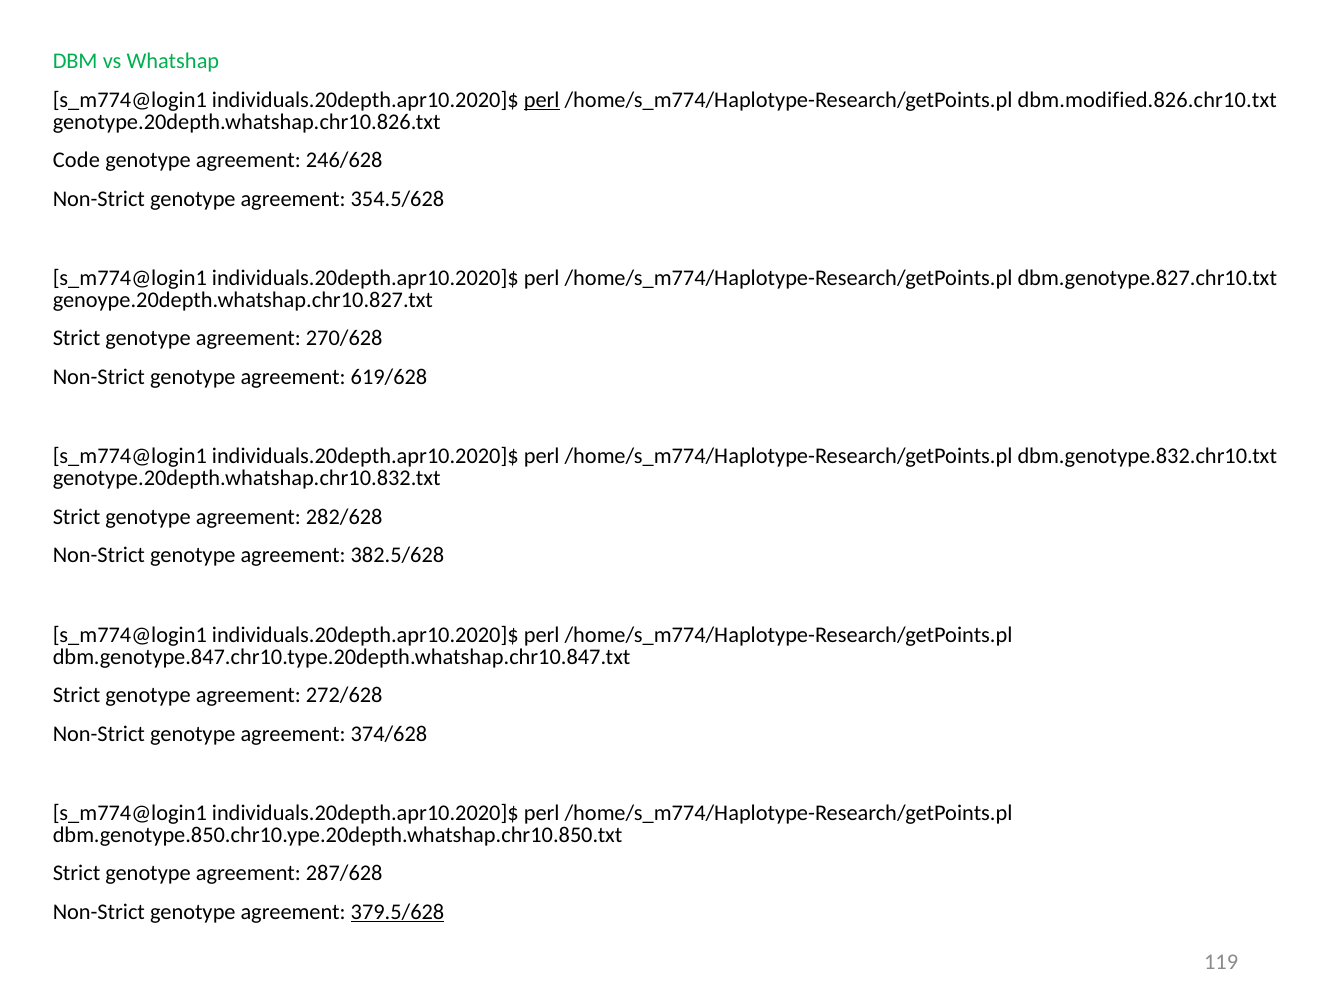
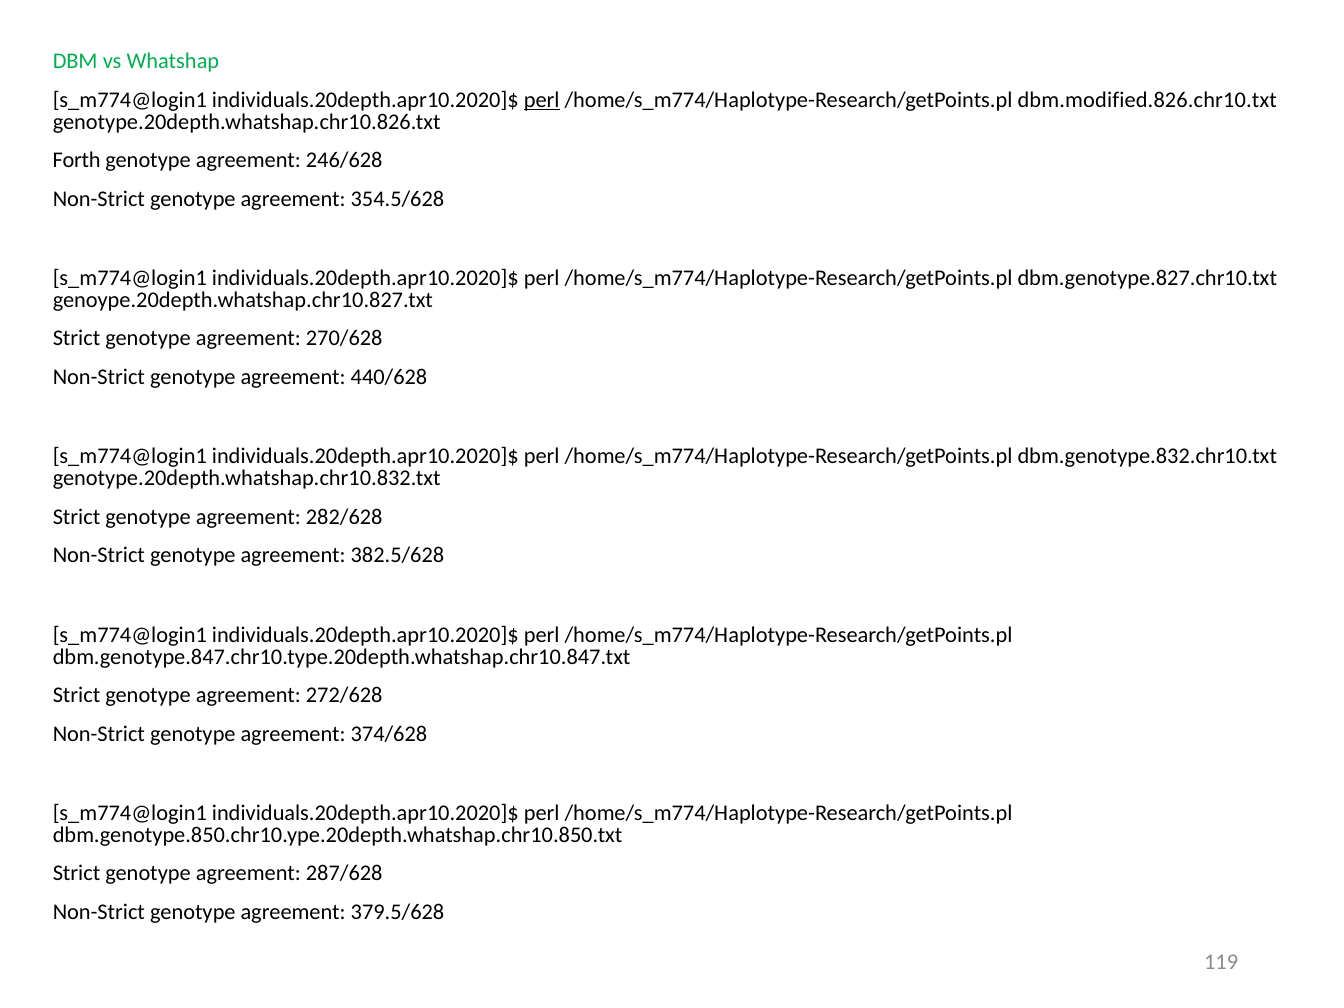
Code: Code -> Forth (77, 160)
619/628: 619/628 -> 440/628 (389, 377)
379.5/628 underline: present -> none (398, 912)
